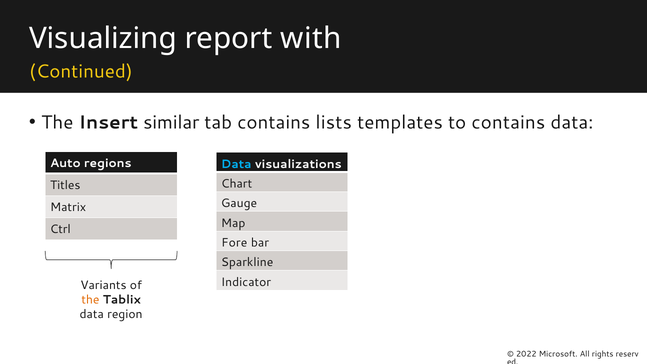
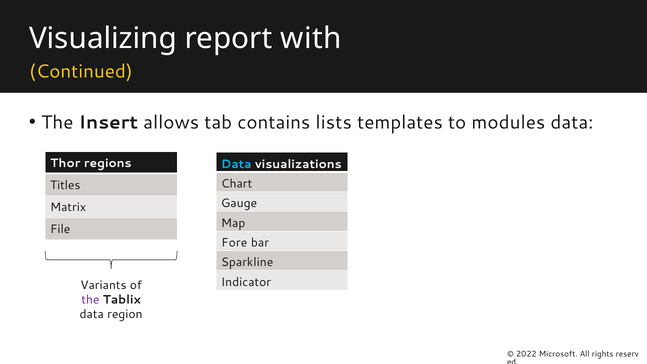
similar: similar -> allows (171, 122)
to contains: contains -> modules (508, 122)
Auto: Auto -> Thor (65, 163)
Ctrl: Ctrl -> File (60, 229)
the colour: orange -> purple (90, 300)
